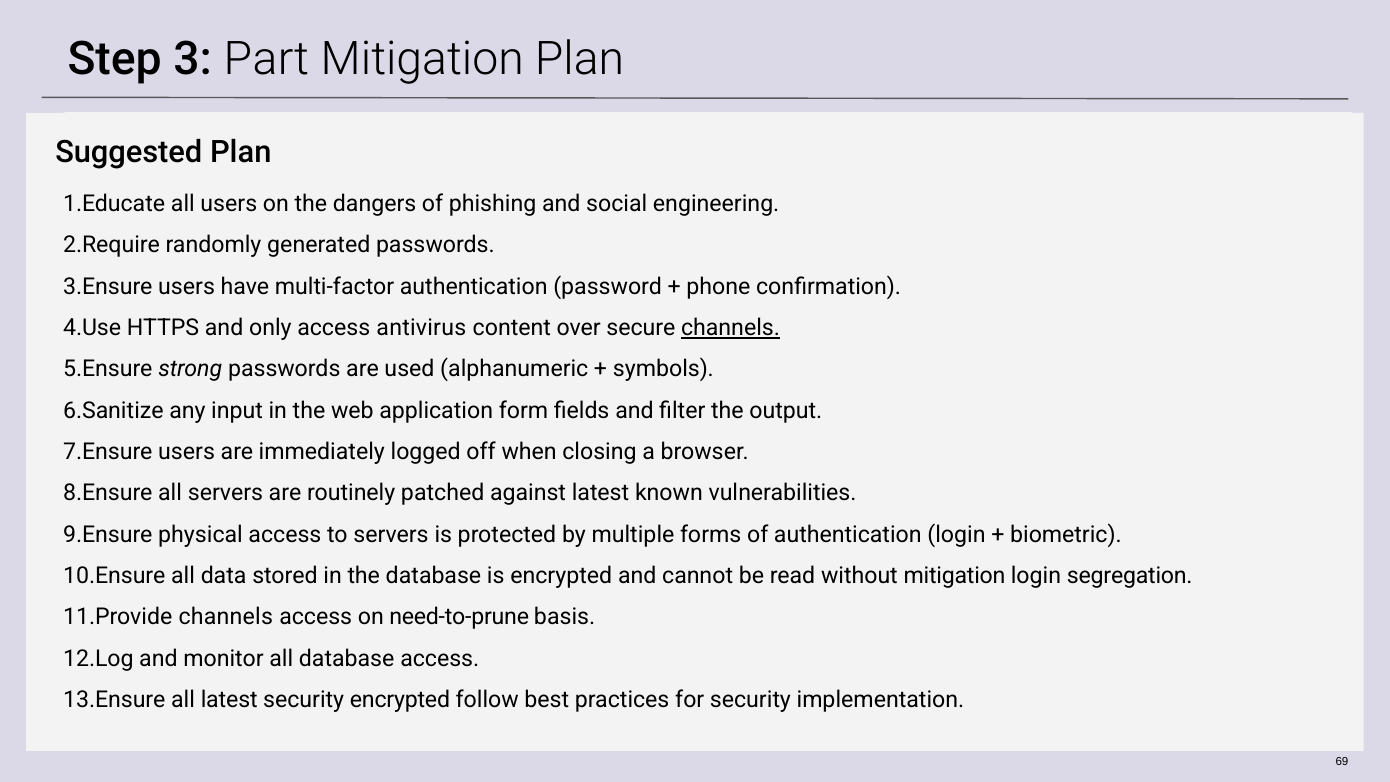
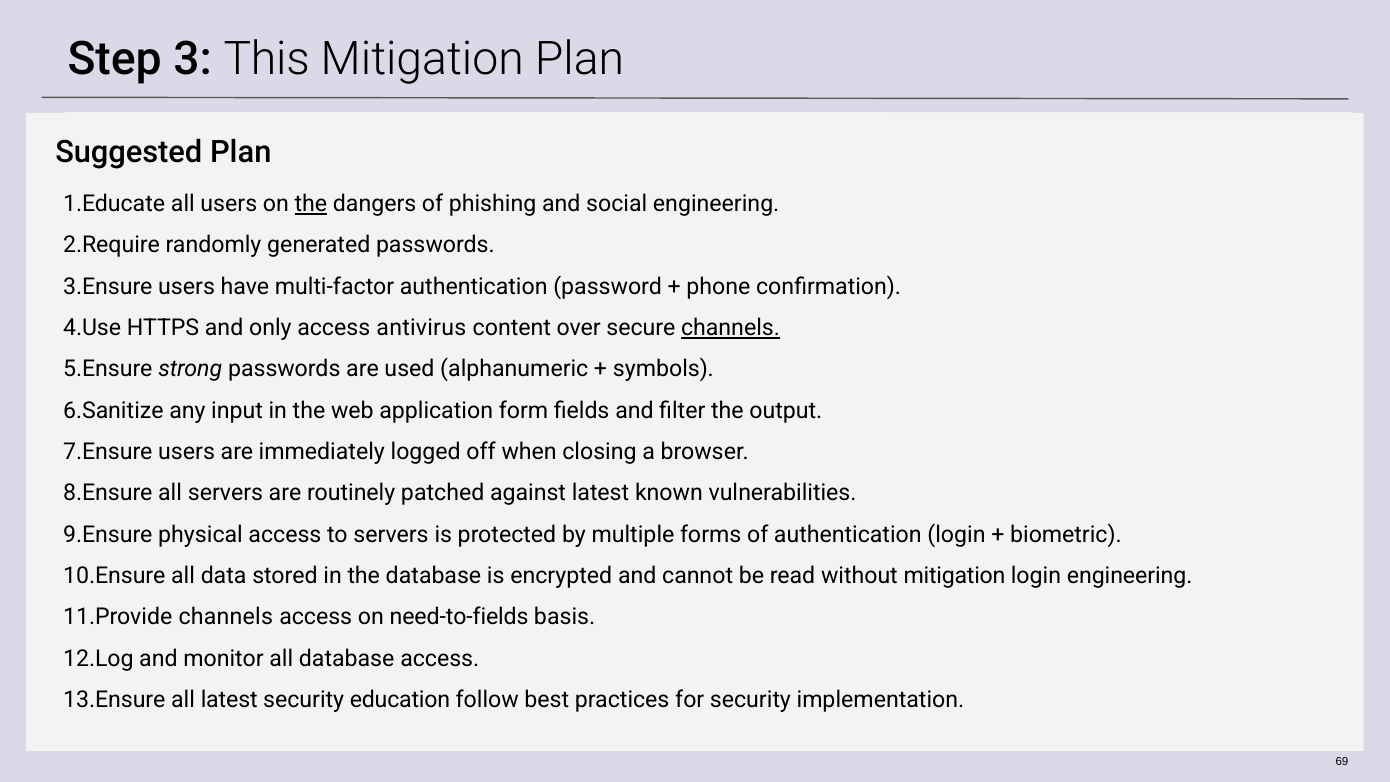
Part: Part -> This (267, 59)
the underline: none -> present (311, 204)
login segregation: segregation -> engineering (1130, 576)
need-to-prune: need-to-prune -> need-to-fields (459, 617)
security encrypted: encrypted -> education (400, 700)
